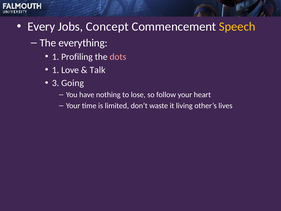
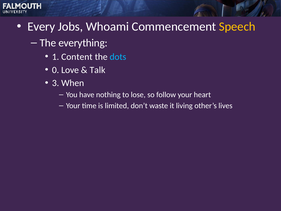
Concept: Concept -> Whoami (107, 27)
Profiling: Profiling -> Content (77, 57)
dots colour: pink -> light blue (118, 57)
1: 1 -> 0 (56, 70)
Going: Going -> When (73, 83)
